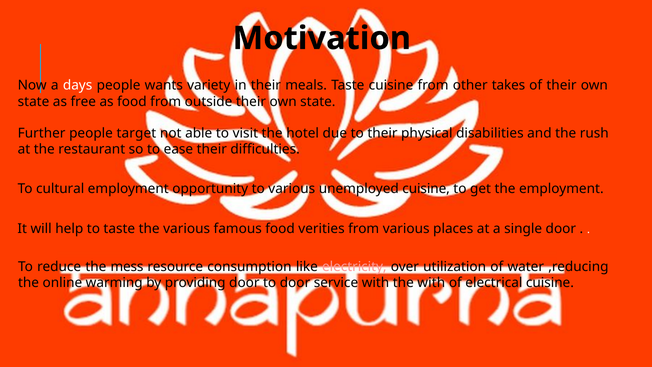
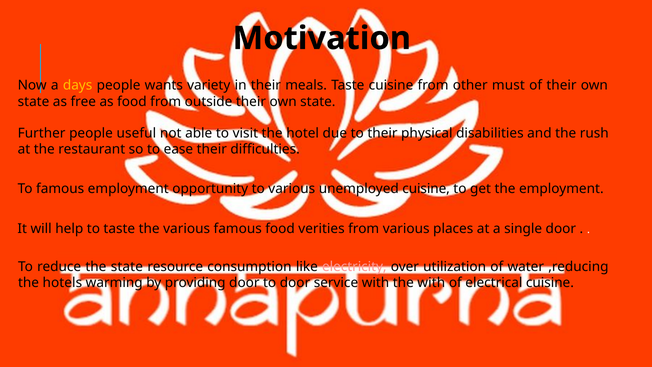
days colour: white -> yellow (78, 85)
takes: takes -> must (508, 85)
target: target -> useful (136, 133)
To cultural: cultural -> famous (60, 188)
the mess: mess -> state (127, 266)
online: online -> hotels (62, 283)
